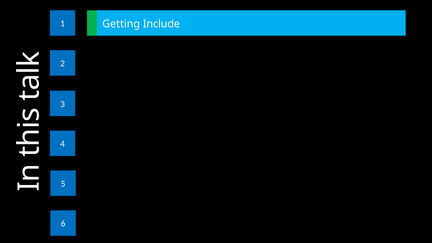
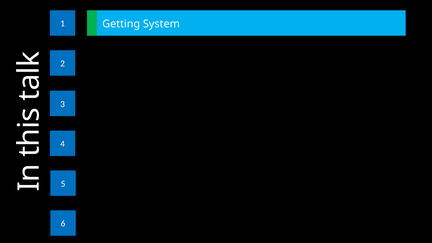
Include: Include -> System (161, 24)
